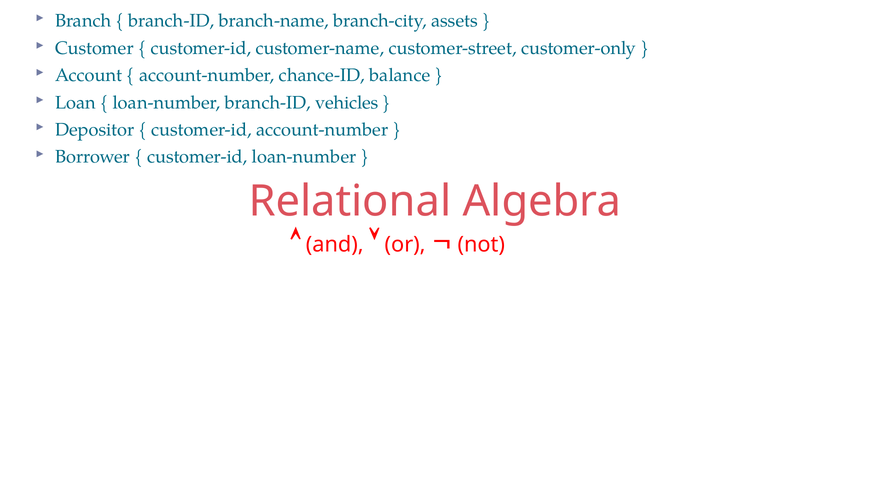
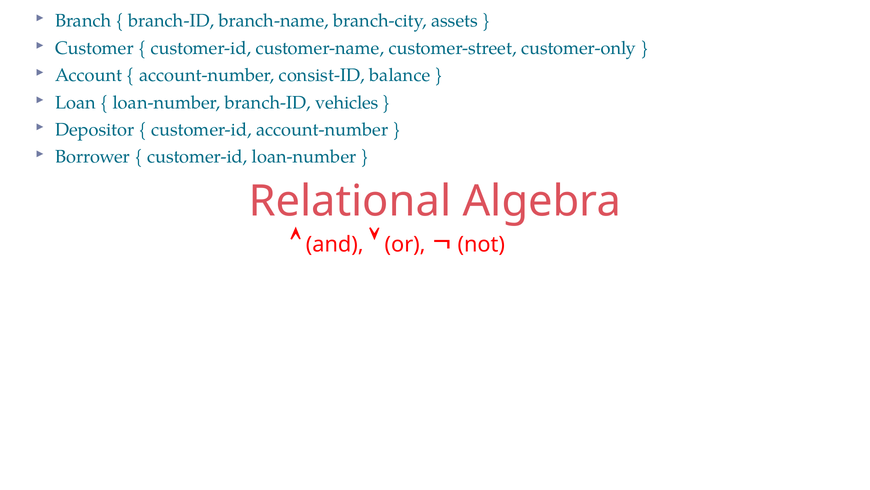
chance-ID: chance-ID -> consist-ID (322, 75)
